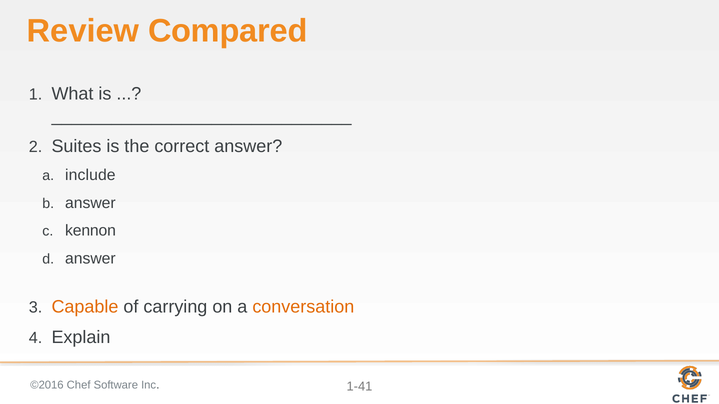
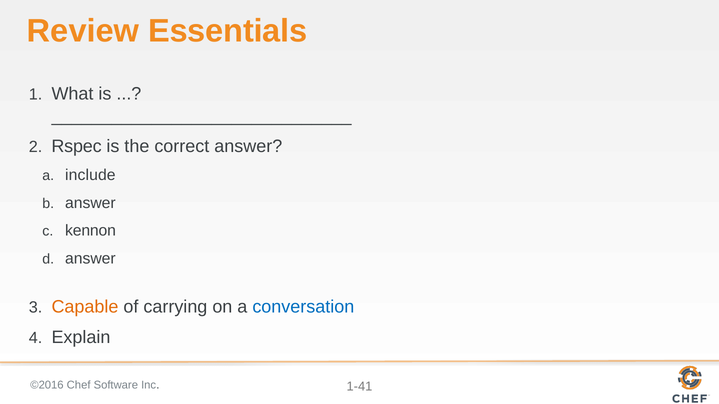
Compared: Compared -> Essentials (228, 31)
Suites: Suites -> Rspec (77, 146)
conversation colour: orange -> blue (303, 307)
